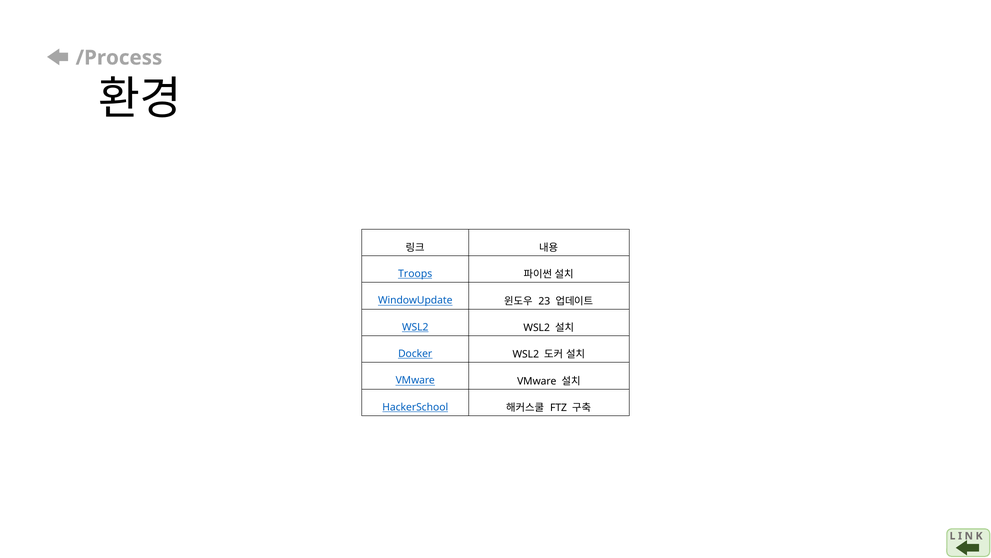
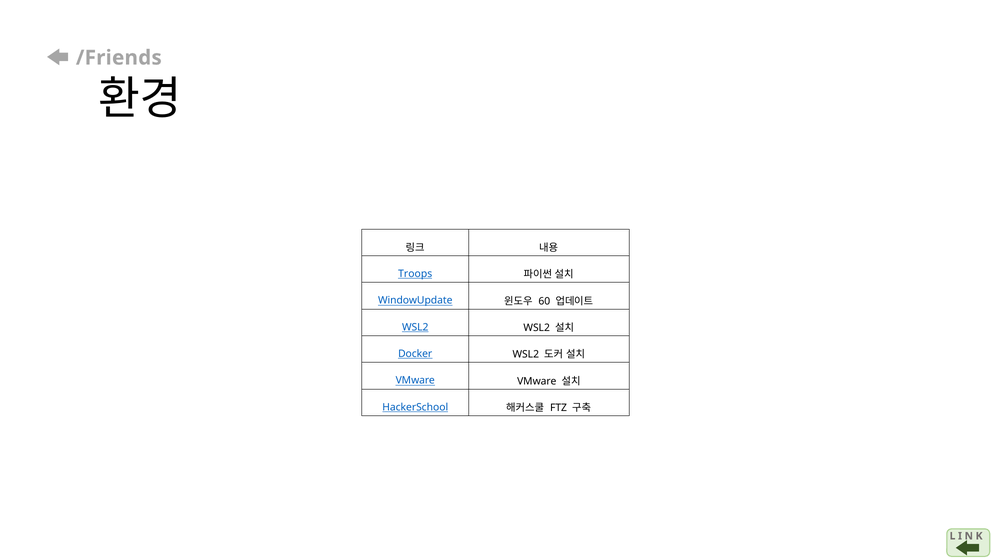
/Process: /Process -> /Friends (119, 58)
23: 23 -> 60 (544, 301)
